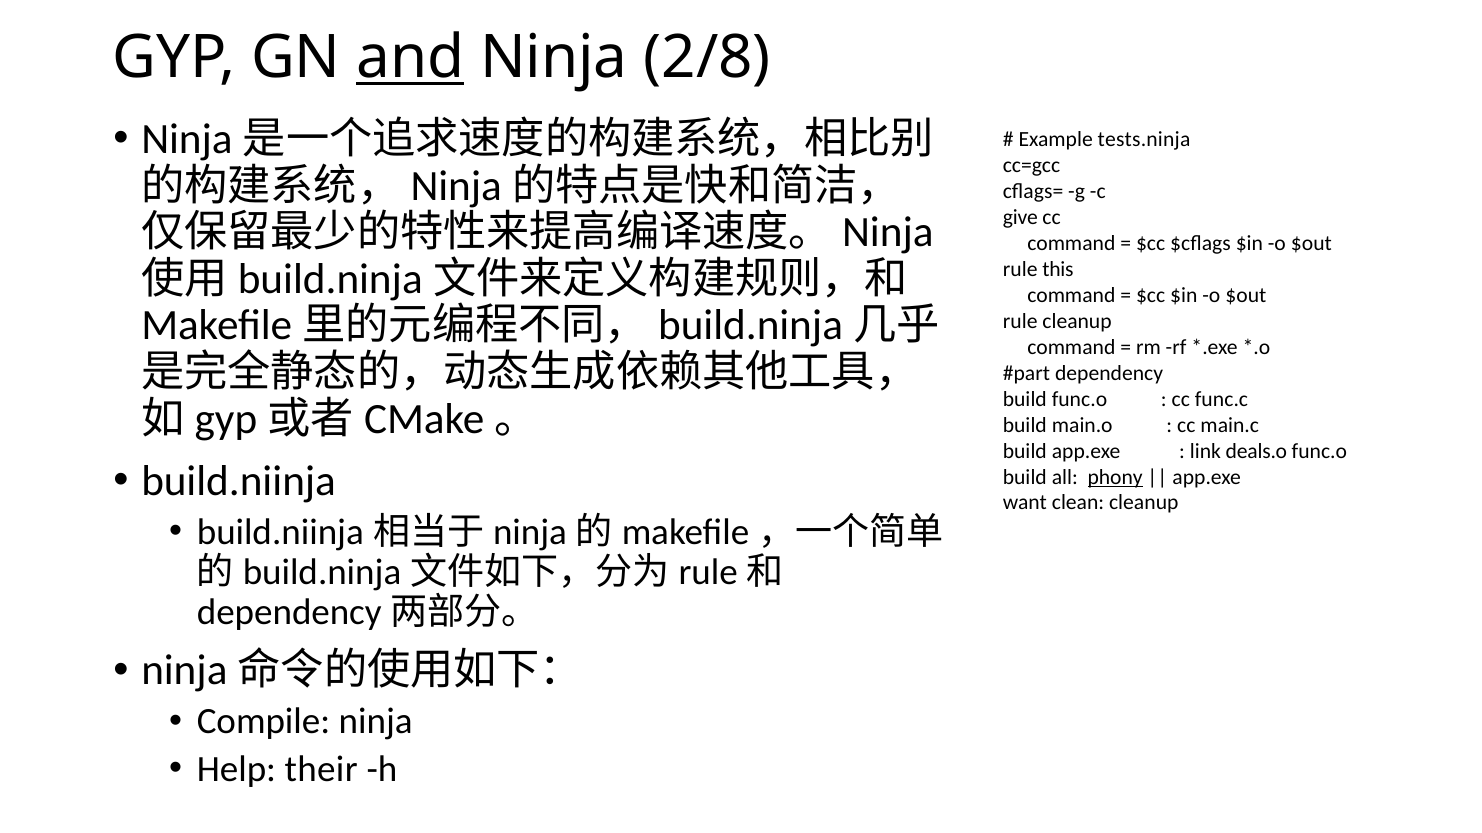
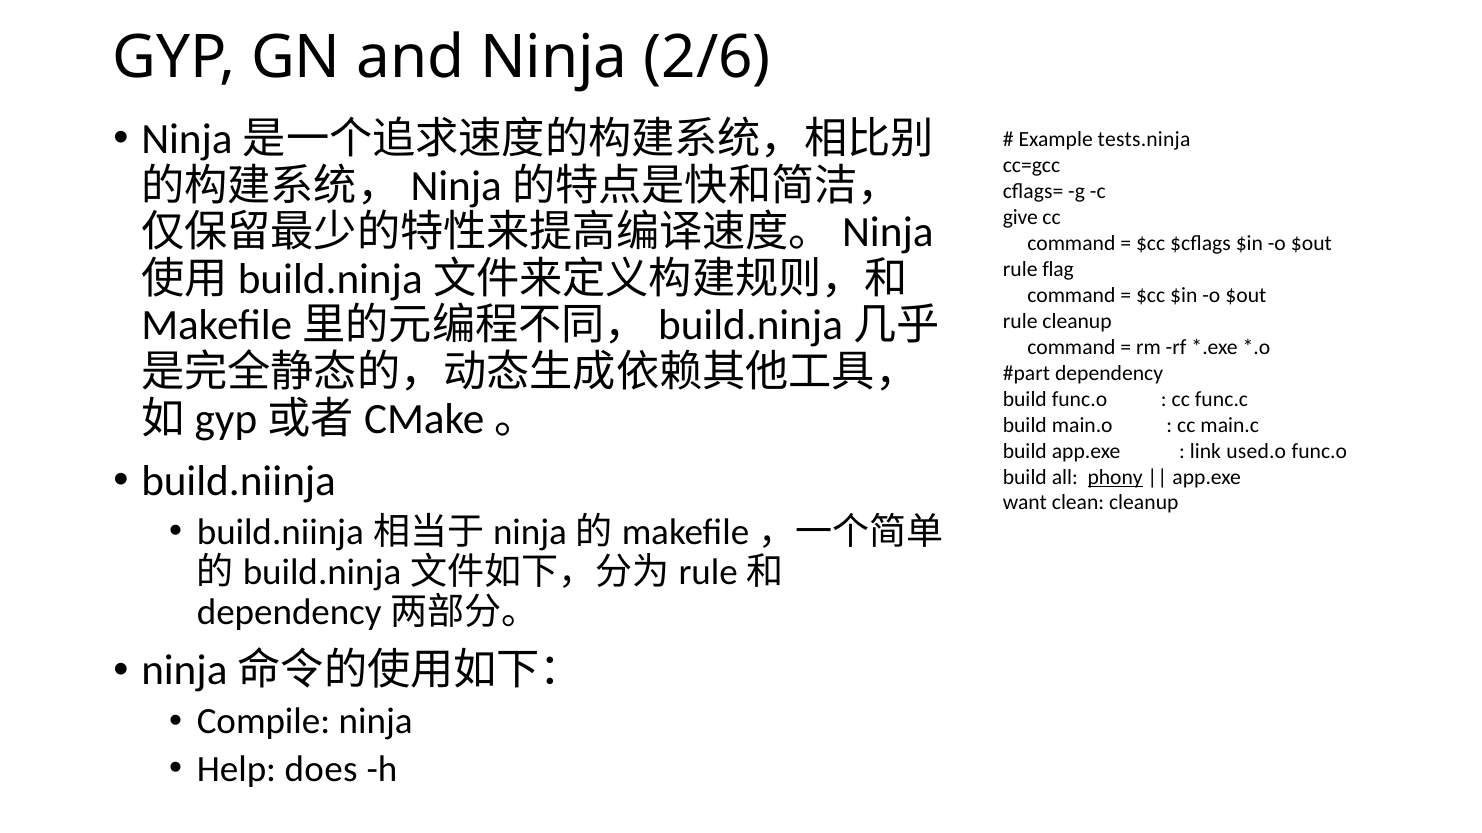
and underline: present -> none (410, 58)
2/8: 2/8 -> 2/6 (707, 58)
this: this -> flag (1058, 270)
deals.o: deals.o -> used.o (1256, 451)
their: their -> does (321, 770)
